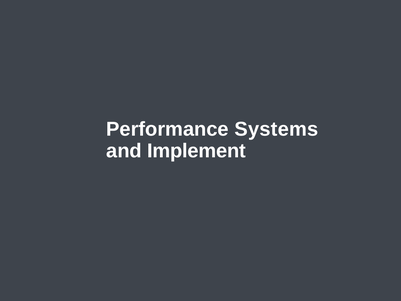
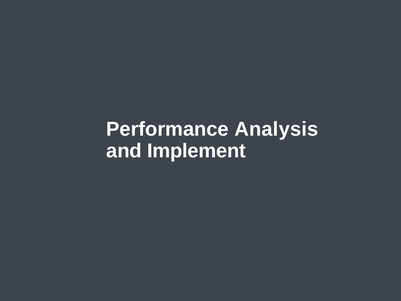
Systems: Systems -> Analysis (276, 129)
